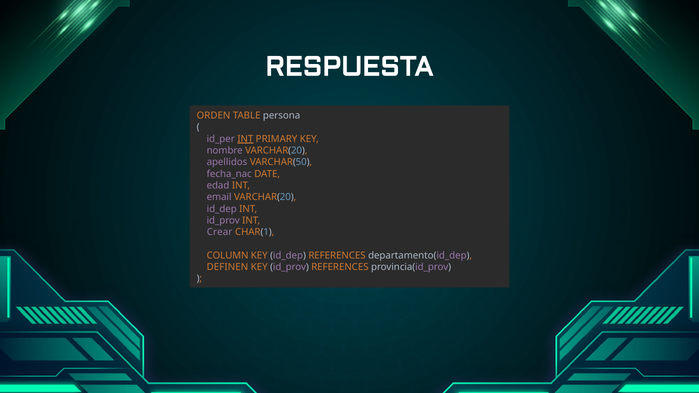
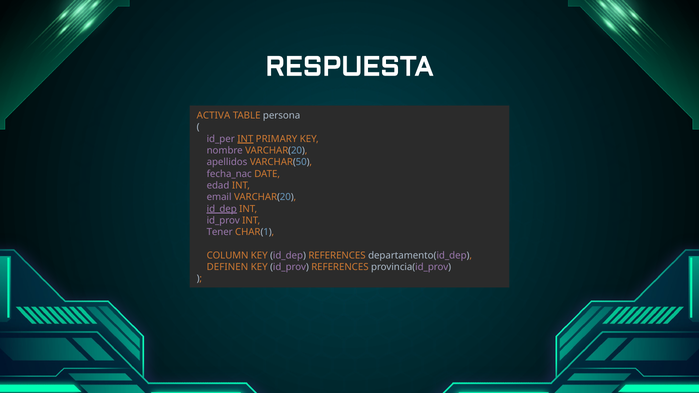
ORDEN: ORDEN -> ACTIVA (213, 116)
id_dep underline: none -> present (222, 209)
Crear: Crear -> Tener (220, 232)
